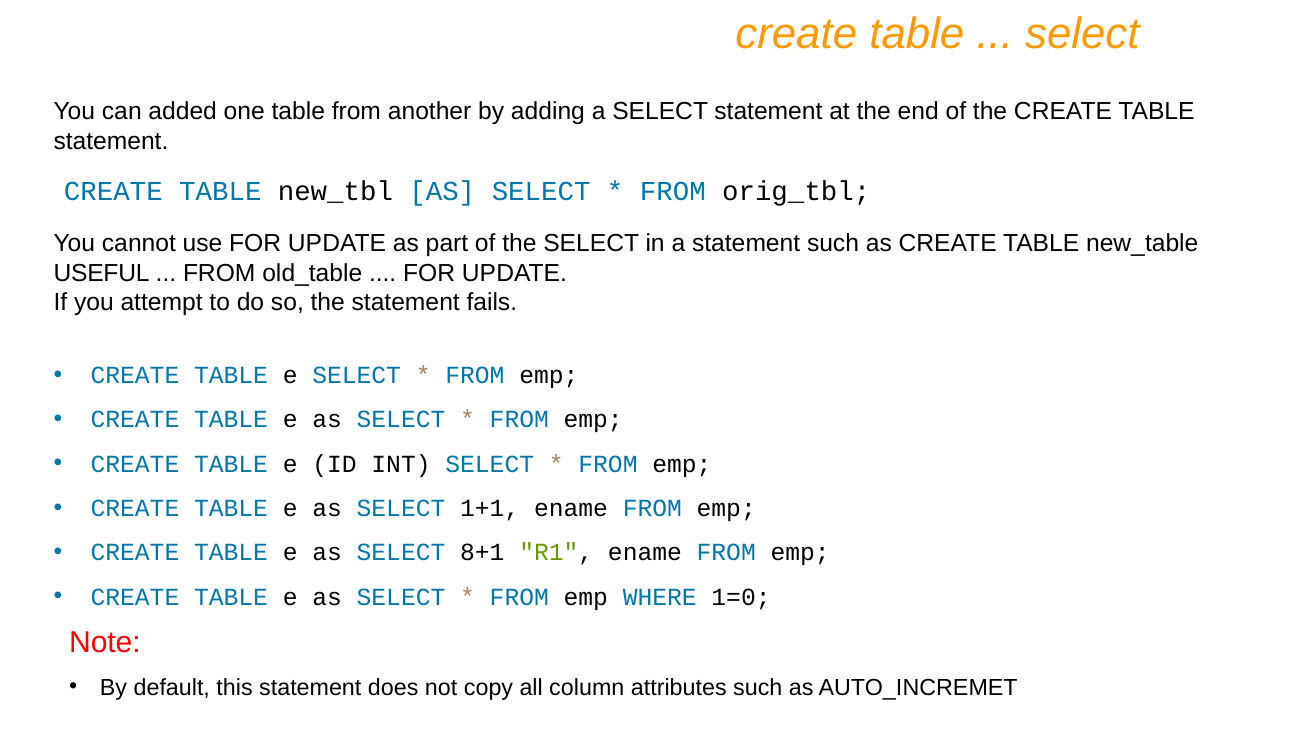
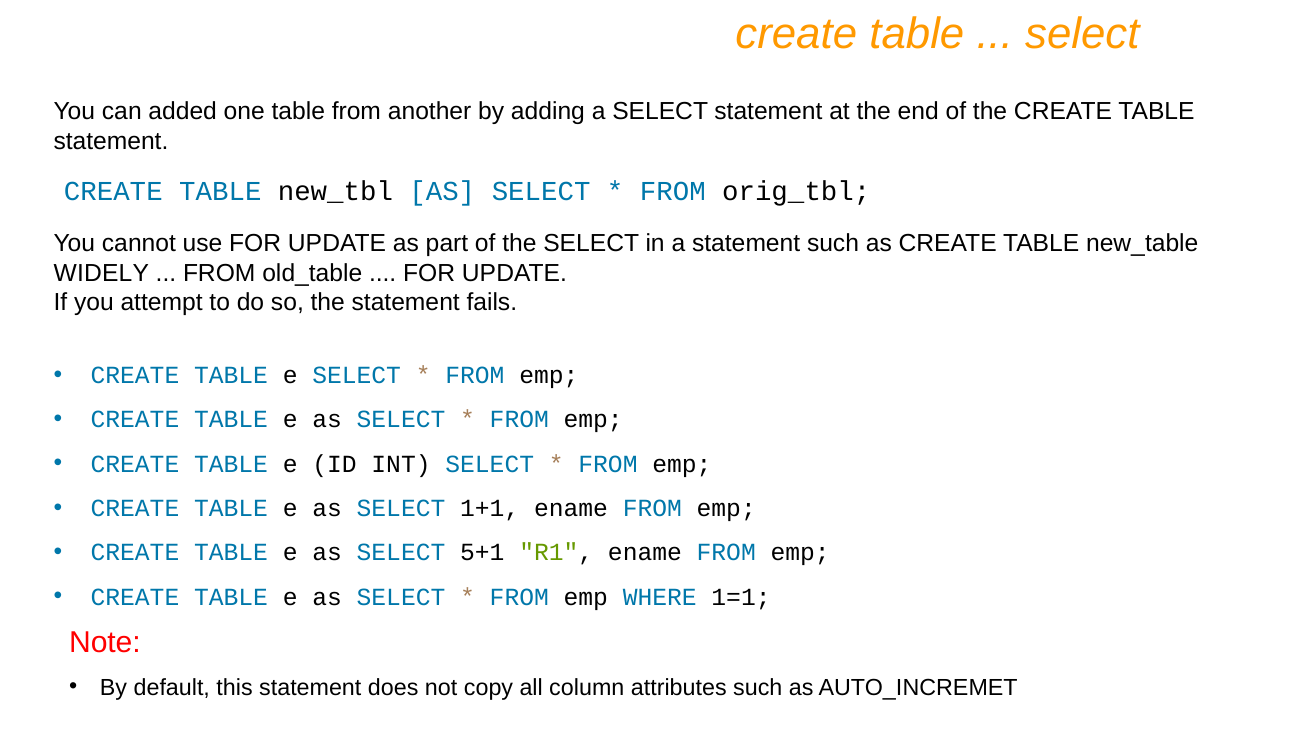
USEFUL: USEFUL -> WIDELY (101, 273)
8+1: 8+1 -> 5+1 (482, 553)
1=0: 1=0 -> 1=1 (741, 597)
